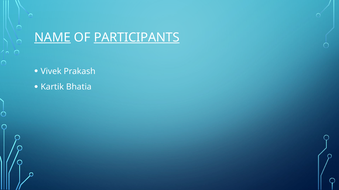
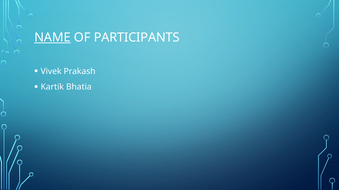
PARTICIPANTS underline: present -> none (137, 38)
